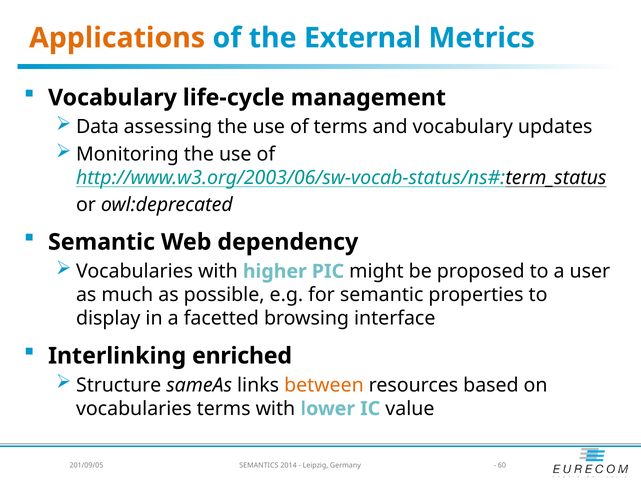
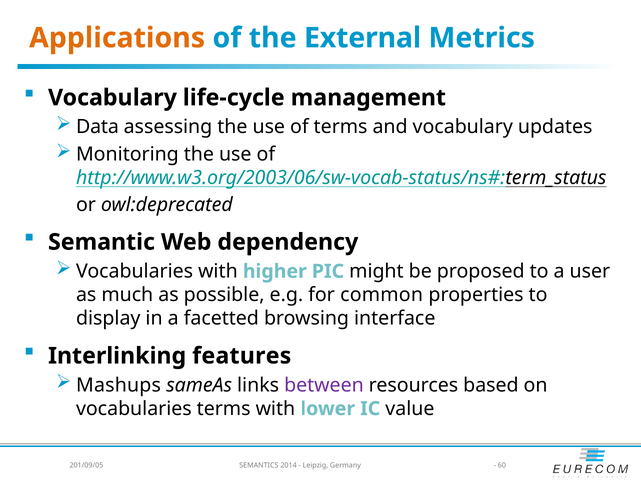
for semantic: semantic -> common (382, 295)
enriched: enriched -> features (242, 356)
Structure: Structure -> Mashups (119, 385)
between colour: orange -> purple (324, 385)
